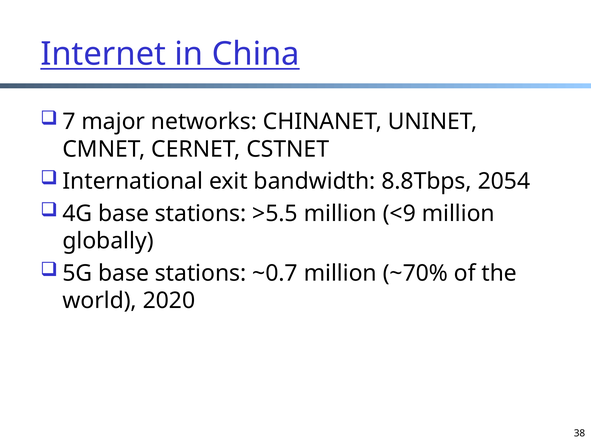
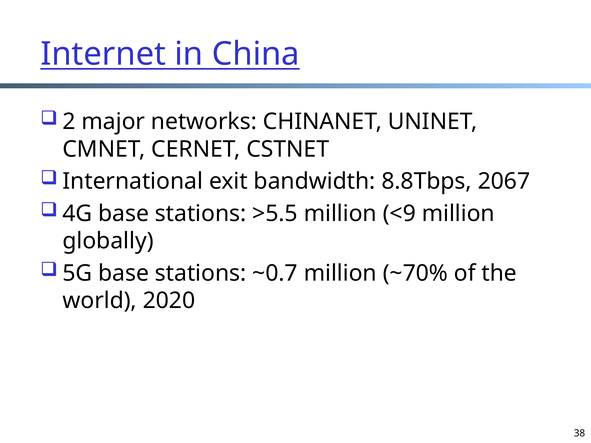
7: 7 -> 2 (69, 122)
2054: 2054 -> 2067 (504, 182)
